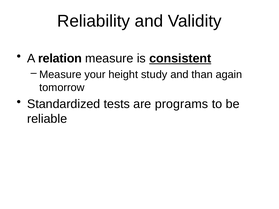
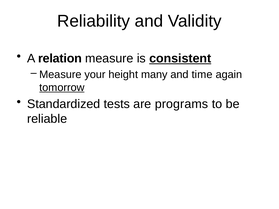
study: study -> many (154, 75)
than: than -> time (202, 75)
tomorrow underline: none -> present (62, 88)
